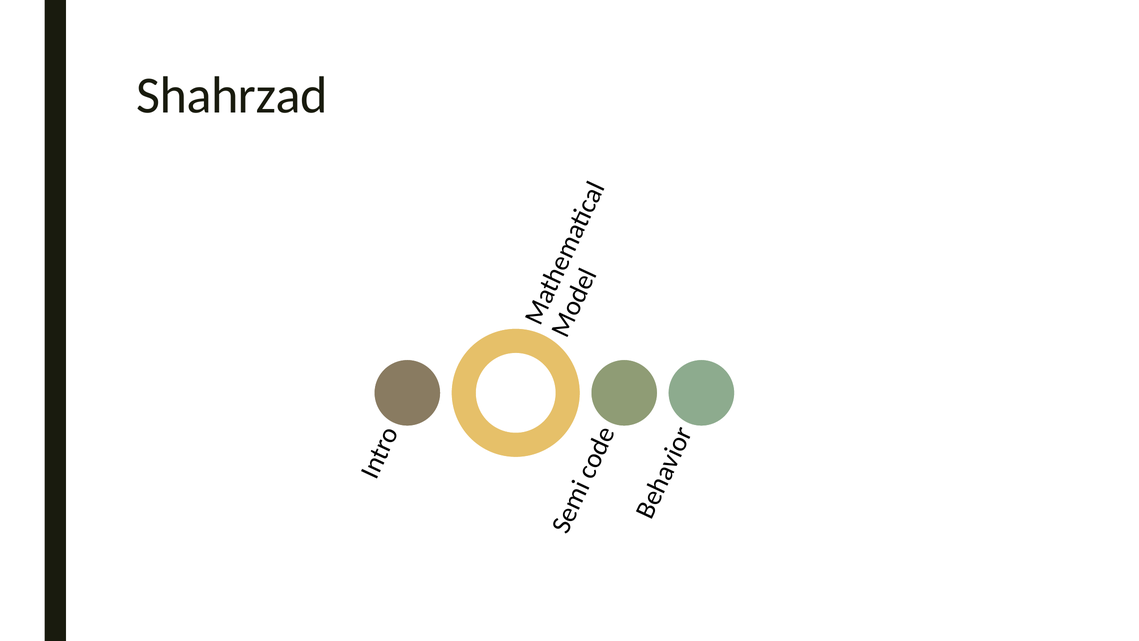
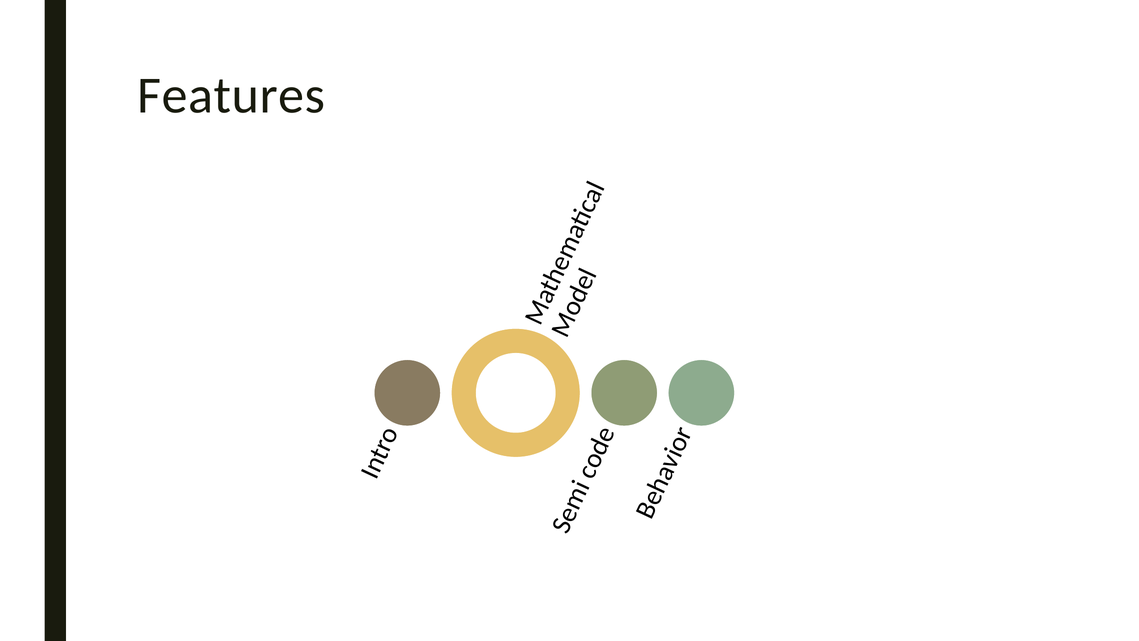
Shahrzad: Shahrzad -> Features (231, 96)
